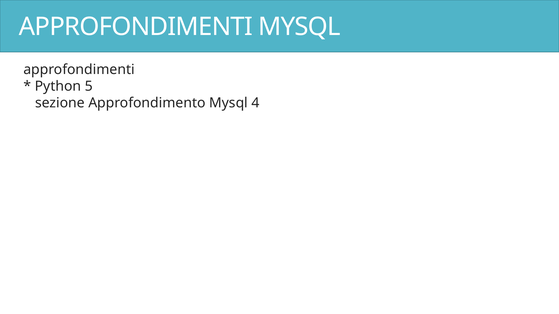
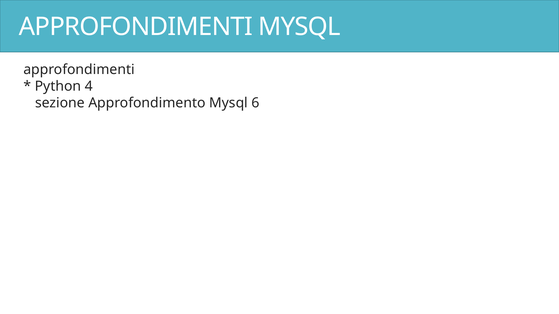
5: 5 -> 4 (89, 86)
4: 4 -> 6 (256, 103)
